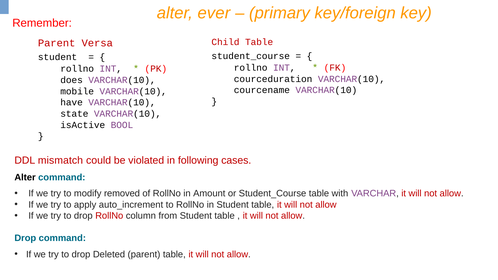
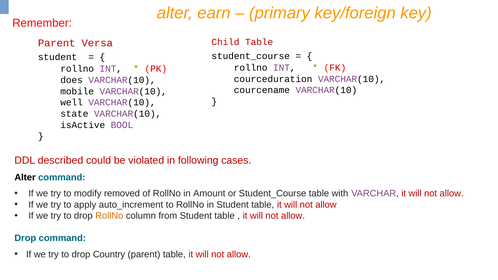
ever: ever -> earn (214, 13)
have: have -> well (72, 103)
mismatch: mismatch -> described (60, 161)
RollNo colour: red -> orange (109, 216)
Deleted: Deleted -> Country (109, 255)
